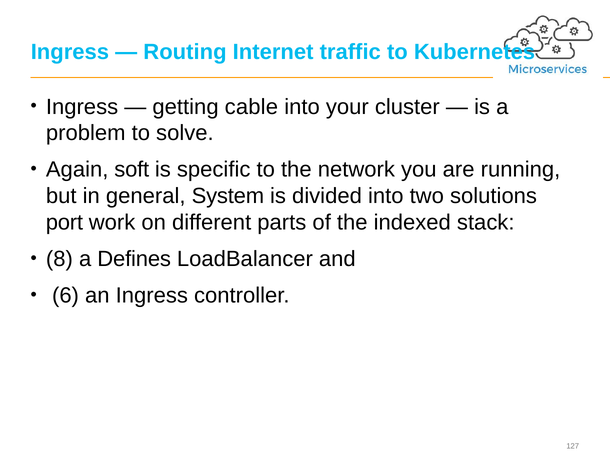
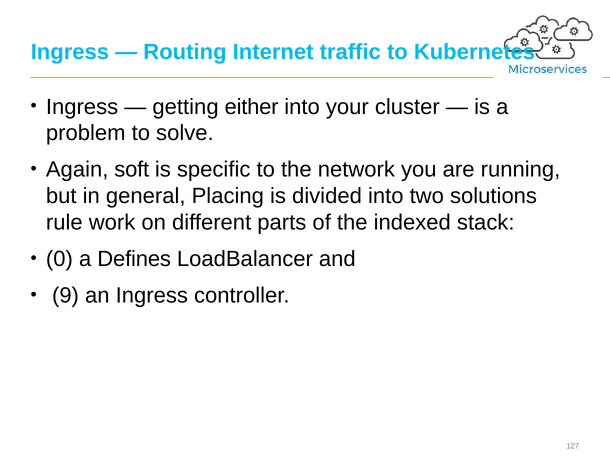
cable: cable -> either (252, 107)
System: System -> Placing (228, 196)
port: port -> rule (64, 223)
8: 8 -> 0 (59, 259)
6: 6 -> 9 (66, 296)
